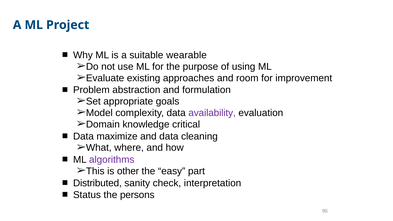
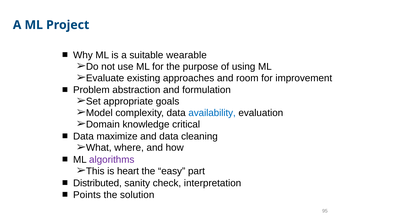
availability colour: purple -> blue (212, 113)
other: other -> heart (128, 171)
Status: Status -> Points (87, 195)
persons: persons -> solution (137, 195)
